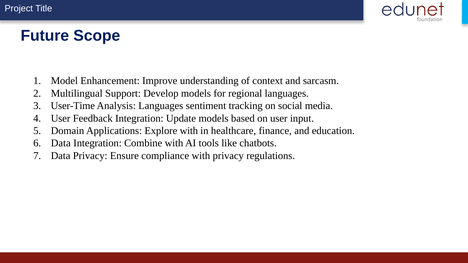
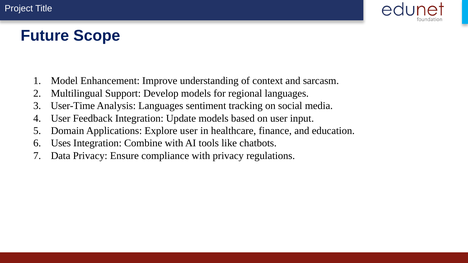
Explore with: with -> user (189, 131)
Data: Data -> Uses (61, 143)
